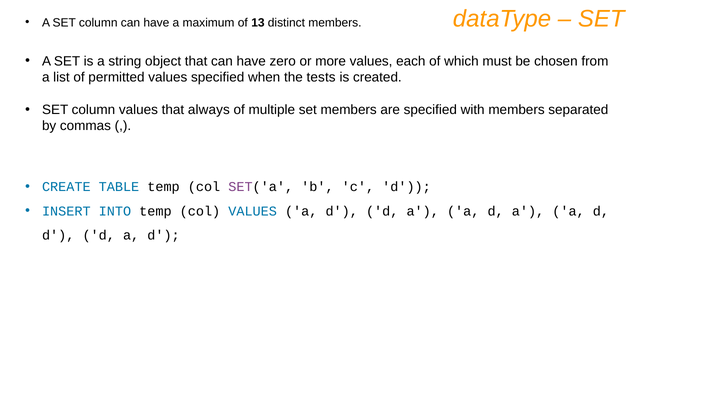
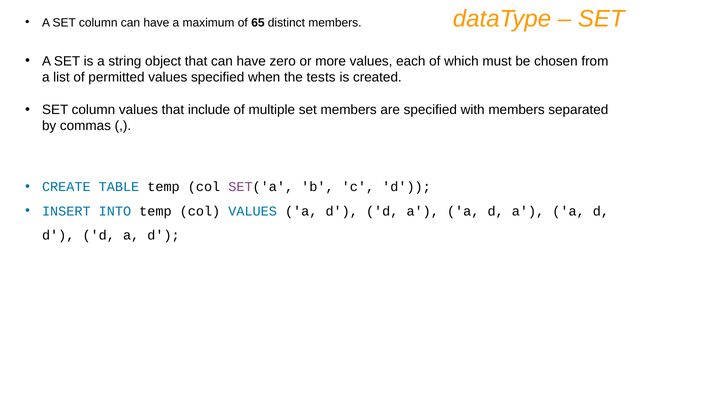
13: 13 -> 65 (258, 23)
always: always -> include (209, 110)
